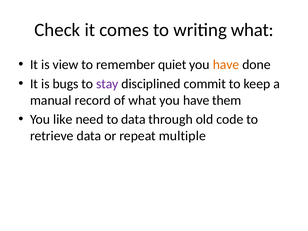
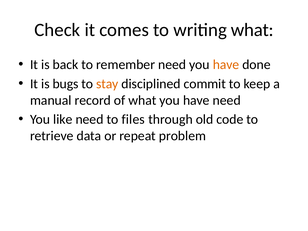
view: view -> back (66, 65)
remember quiet: quiet -> need (172, 65)
stay colour: purple -> orange (107, 84)
have them: them -> need (227, 100)
to data: data -> files (133, 119)
multiple: multiple -> problem (182, 136)
